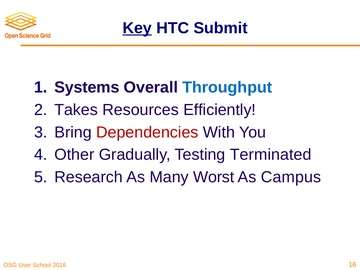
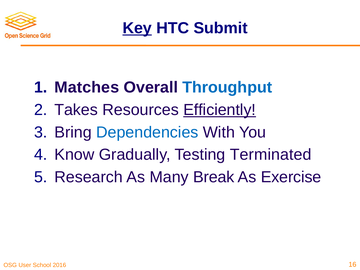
Systems: Systems -> Matches (87, 87)
Efficiently underline: none -> present (220, 110)
Dependencies colour: red -> blue (147, 132)
Other: Other -> Know (74, 155)
Worst: Worst -> Break (214, 177)
Campus: Campus -> Exercise (291, 177)
